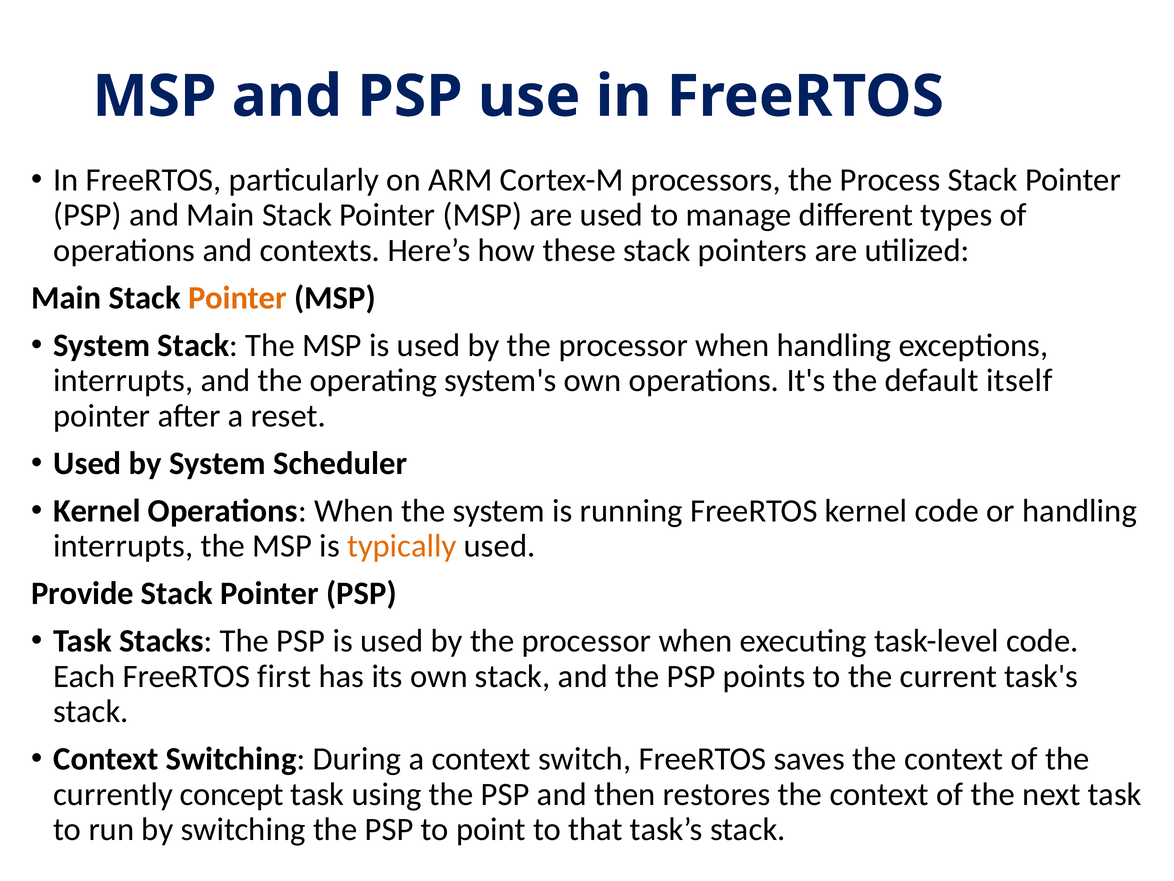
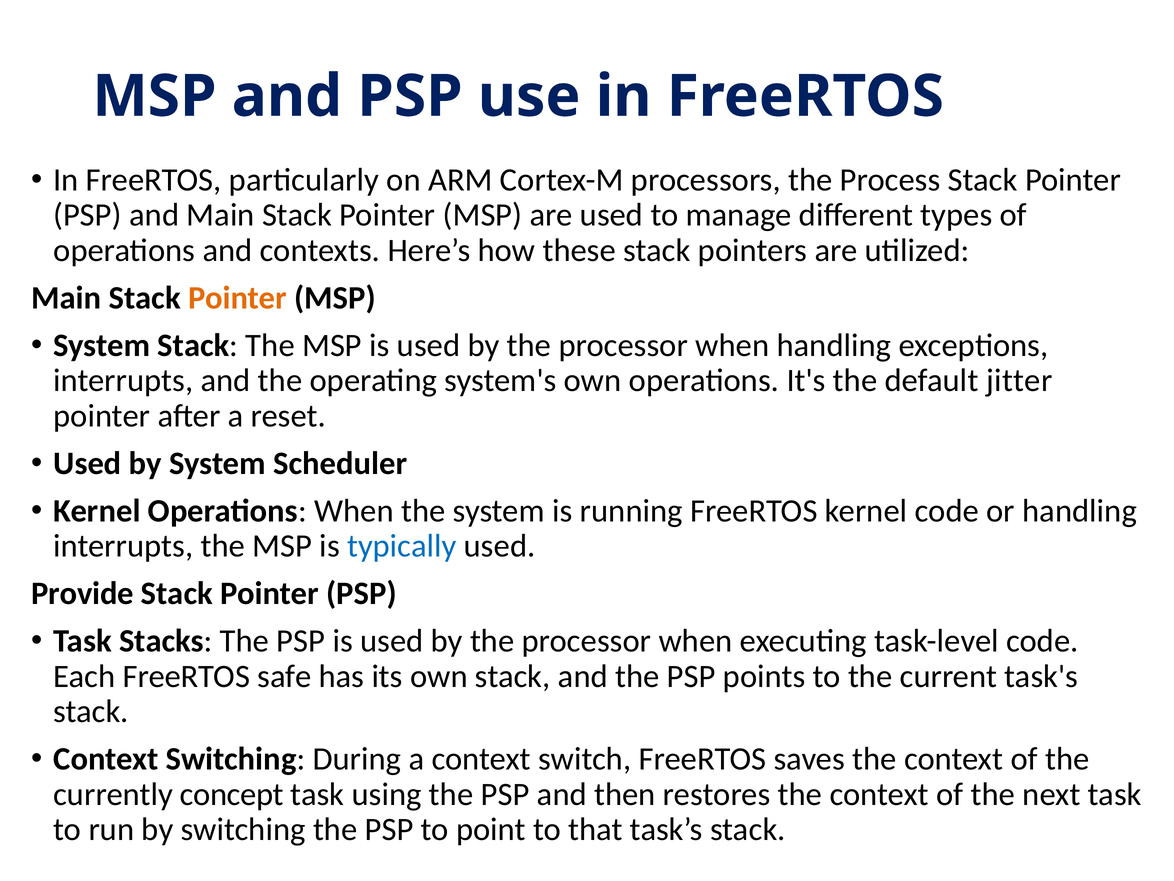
itself: itself -> jitter (1019, 380)
typically colour: orange -> blue (402, 546)
first: first -> safe (284, 676)
